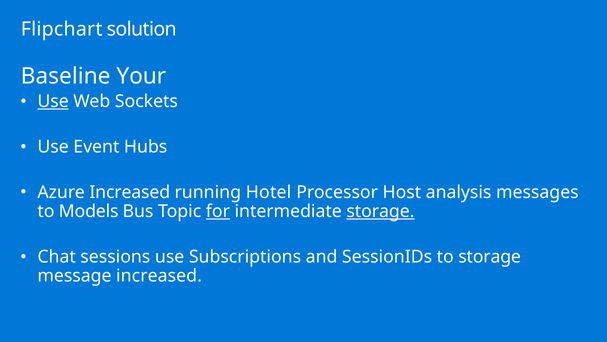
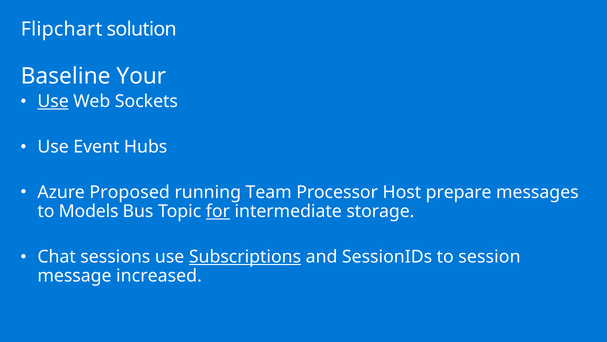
Azure Increased: Increased -> Proposed (130, 192)
Hotel: Hotel -> Team (269, 192)
analysis: analysis -> prepare (459, 192)
storage underline: present -> none (380, 211)
Subscriptions underline: none -> present (245, 257)
to storage: storage -> session (489, 257)
